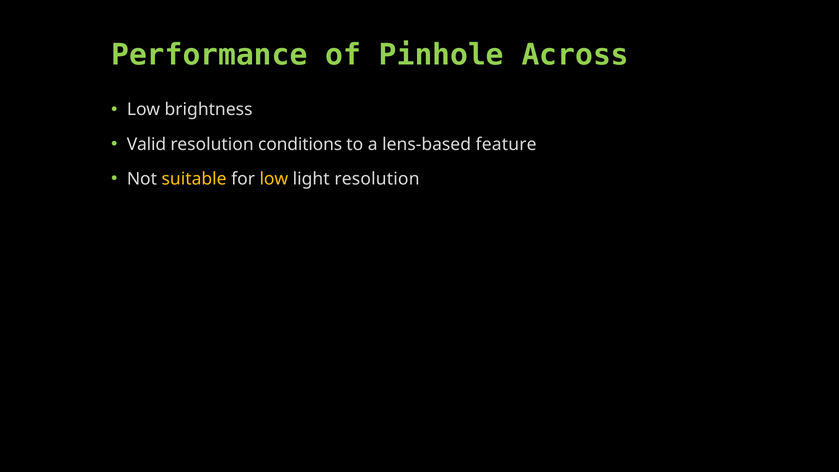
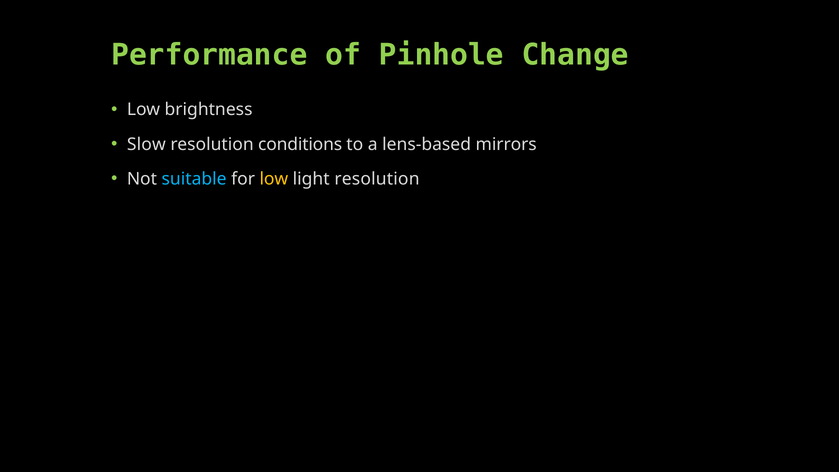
Across: Across -> Change (575, 55)
Valid: Valid -> Slow (146, 144)
feature: feature -> mirrors (506, 144)
suitable colour: yellow -> light blue (194, 179)
